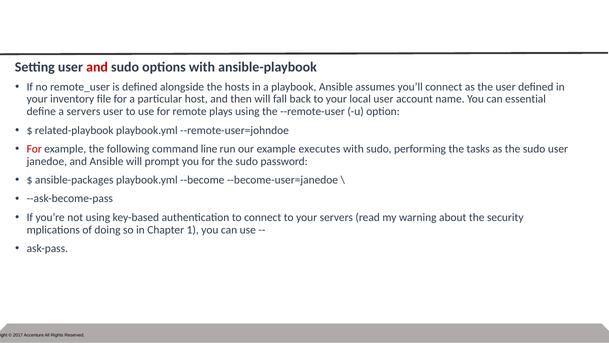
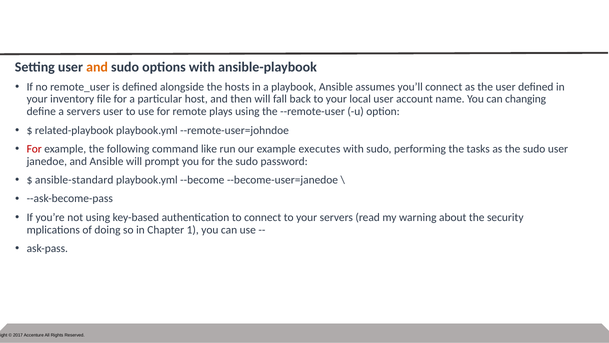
and colour: red -> orange (97, 67)
essential: essential -> changing (526, 99)
line: line -> like (209, 149)
ansible-packages: ansible-packages -> ansible-standard (74, 180)
